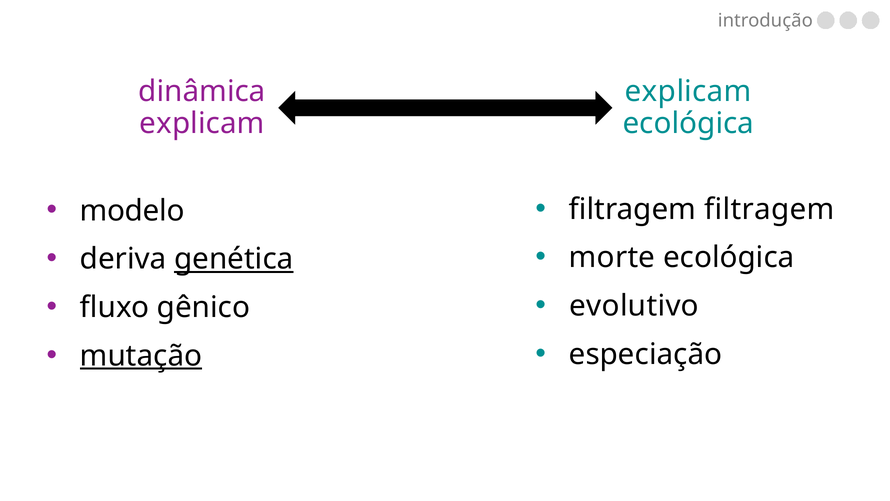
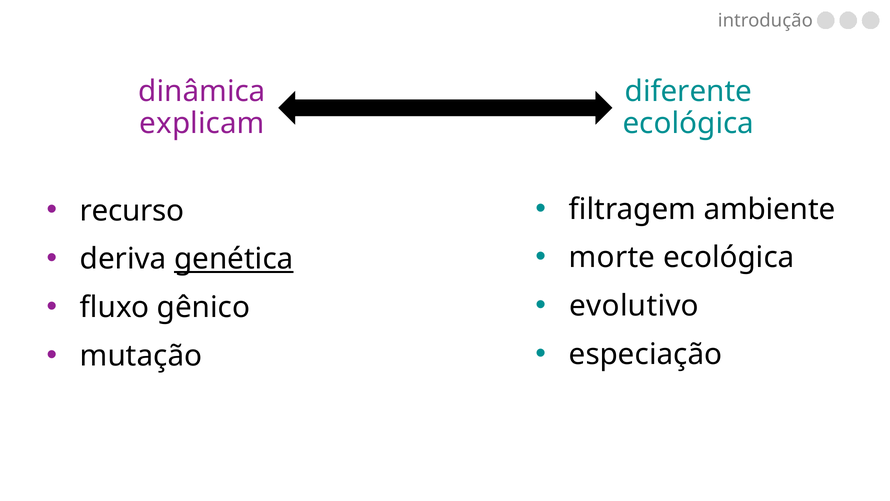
explicam: explicam -> diferente (688, 91)
filtragem filtragem: filtragem -> ambiente (769, 209)
modelo: modelo -> recurso (132, 211)
mutação underline: present -> none (141, 356)
